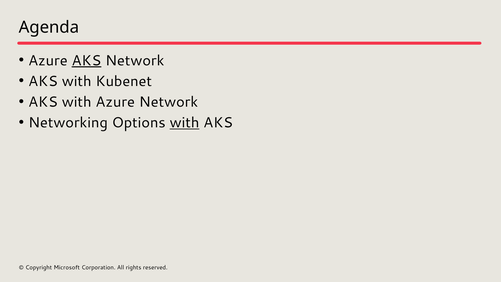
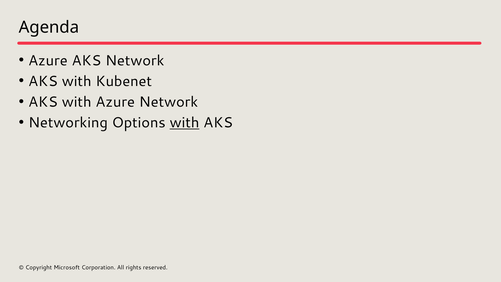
AKS underline: present -> none (86, 61)
